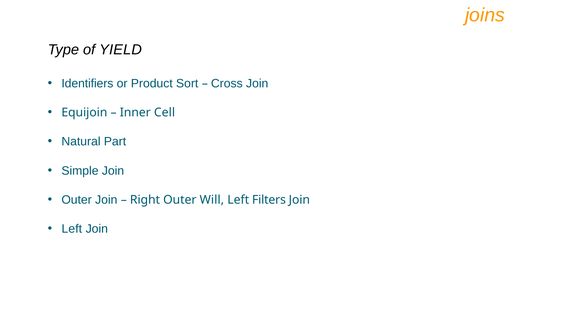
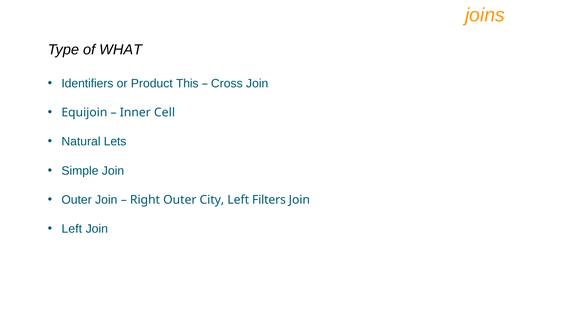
YIELD: YIELD -> WHAT (121, 50)
Sort: Sort -> This (187, 84)
Part: Part -> Lets (115, 142)
Will: Will -> City (212, 200)
